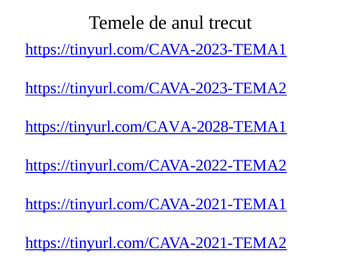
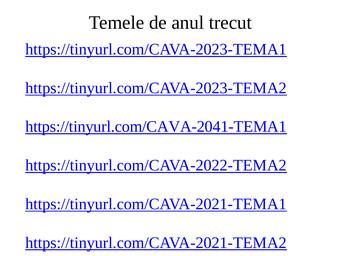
https://tinyurl.com/CAVA-2028-TEMA1: https://tinyurl.com/CAVA-2028-TEMA1 -> https://tinyurl.com/CAVA-2041-TEMA1 (156, 127)
